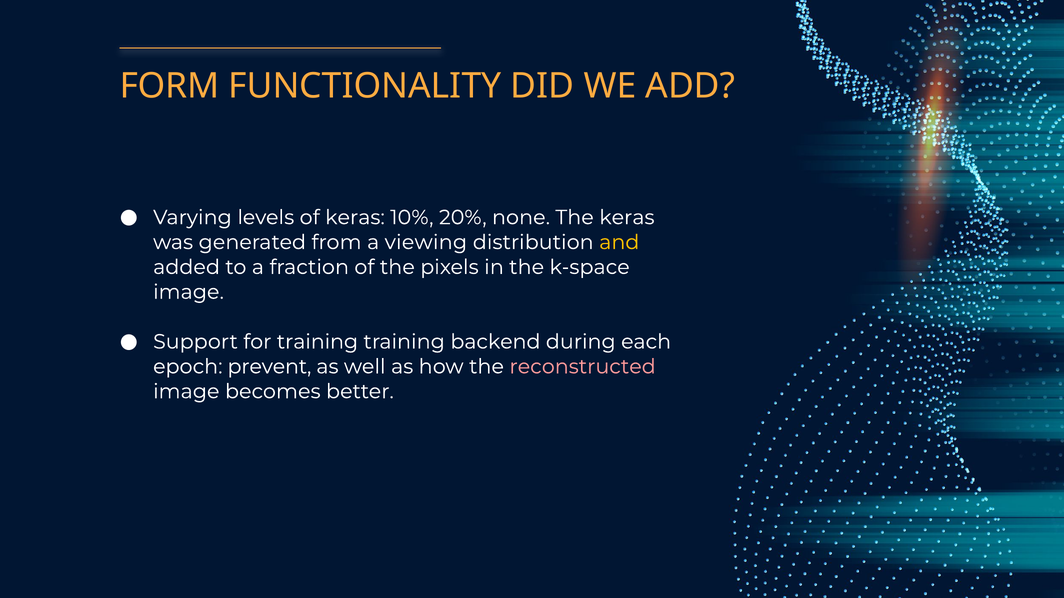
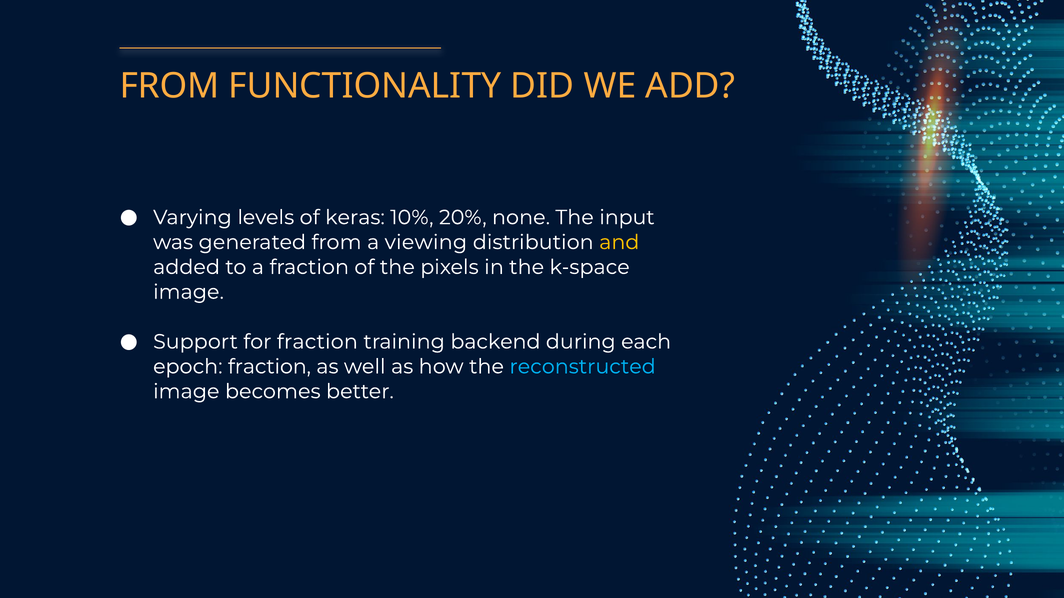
FORM: FORM -> FROM (170, 86)
The keras: keras -> input (627, 218)
for training: training -> fraction (317, 342)
epoch prevent: prevent -> fraction (269, 367)
reconstructed colour: pink -> light blue (583, 367)
